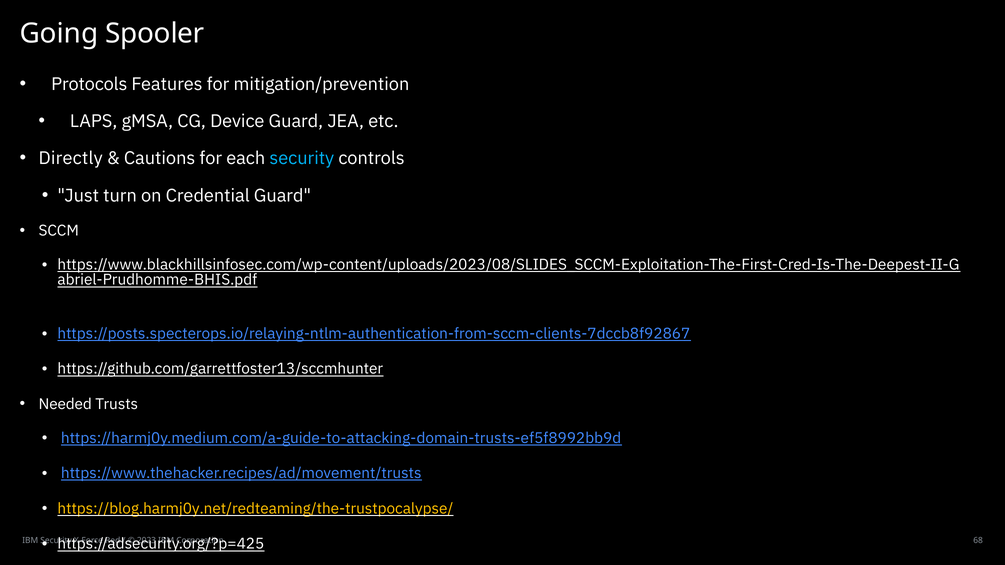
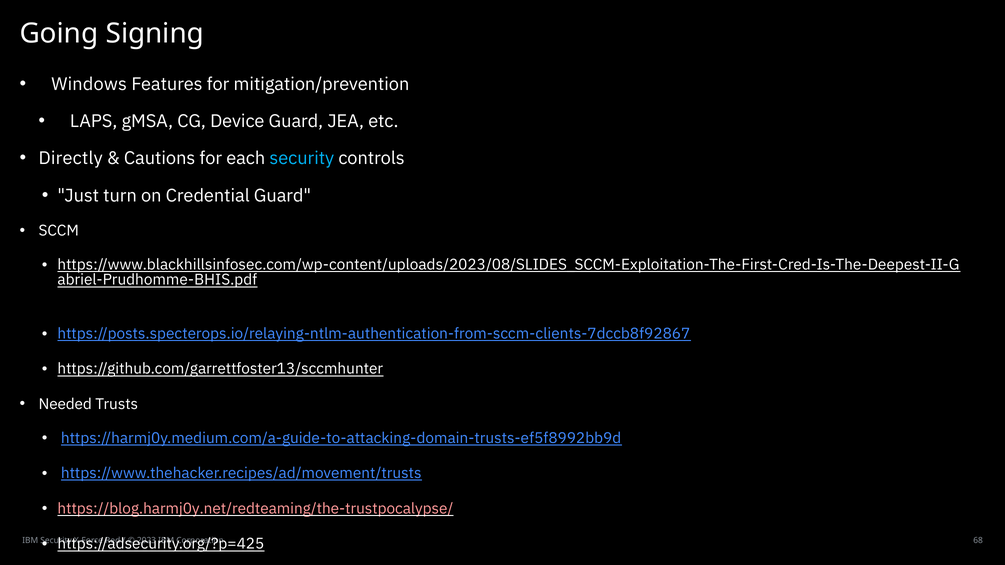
Spooler: Spooler -> Signing (155, 33)
Protocols: Protocols -> Windows (89, 84)
https://blog.harmj0y.net/redteaming/the-trustpocalypse/ colour: yellow -> pink (255, 509)
